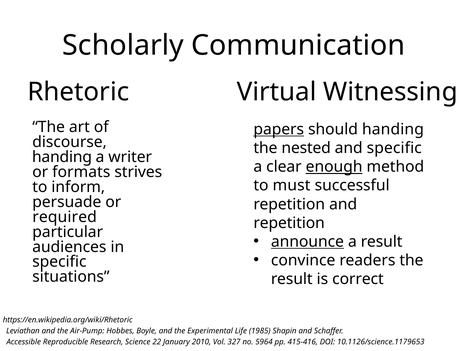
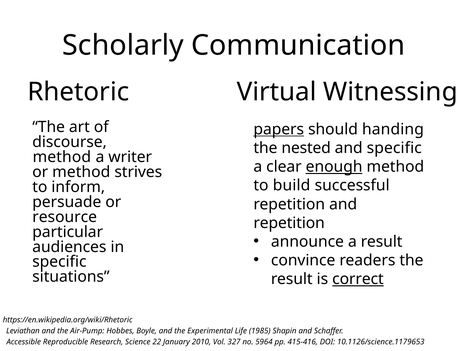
handing: handing -> method (62, 157)
or formats: formats -> method (81, 172)
must: must -> build (292, 185)
required: required -> resource (65, 217)
announce underline: present -> none (307, 242)
correct underline: none -> present (358, 279)
